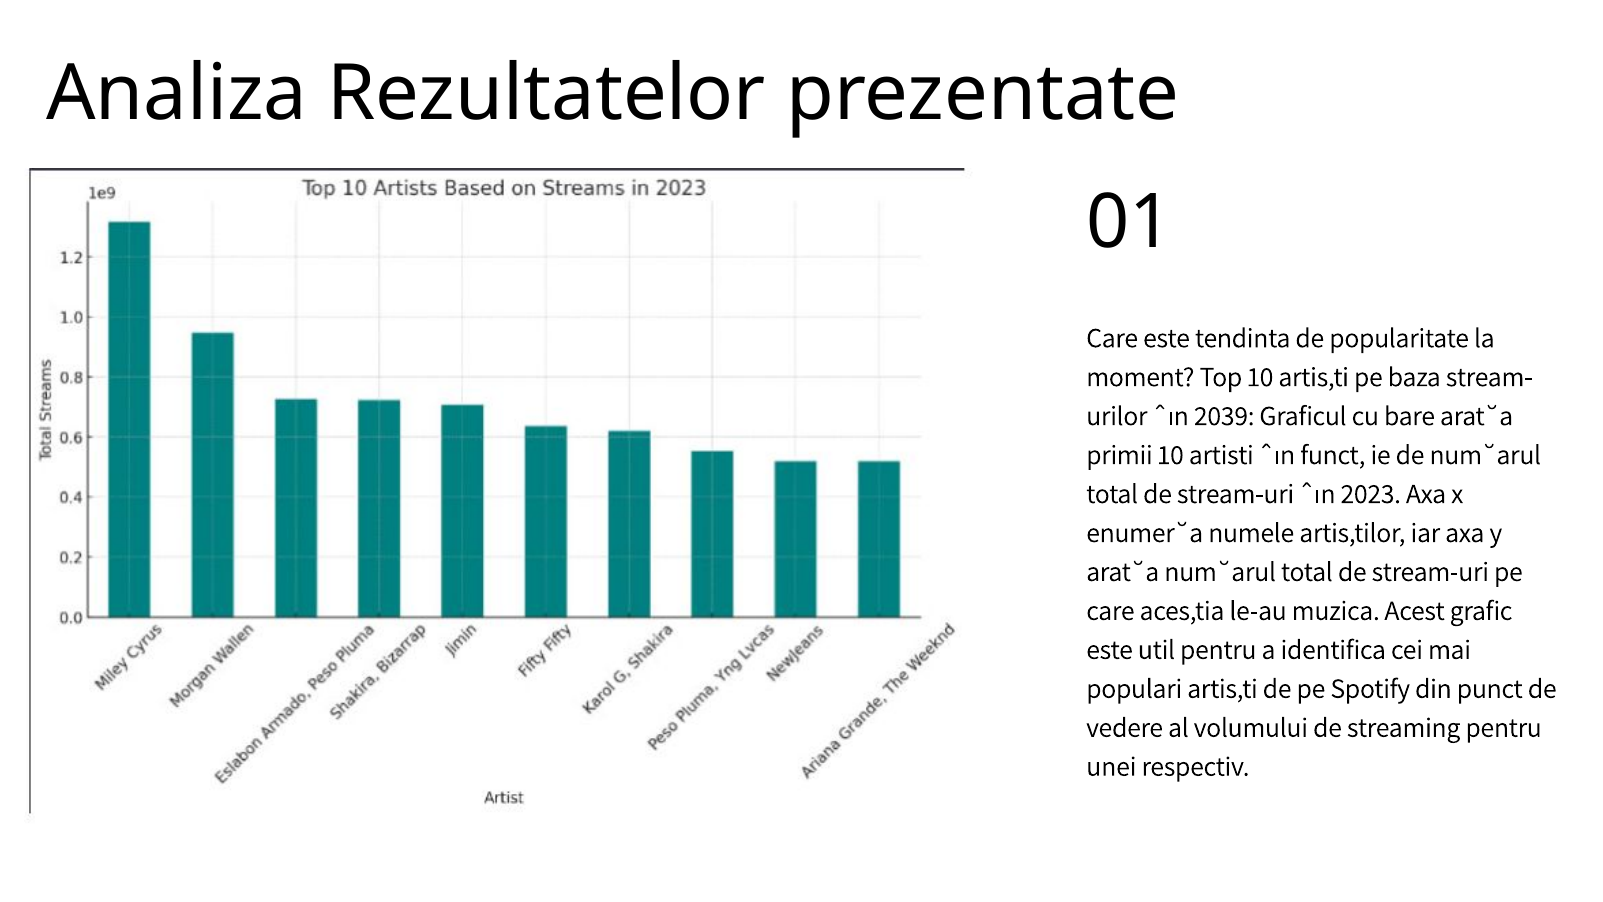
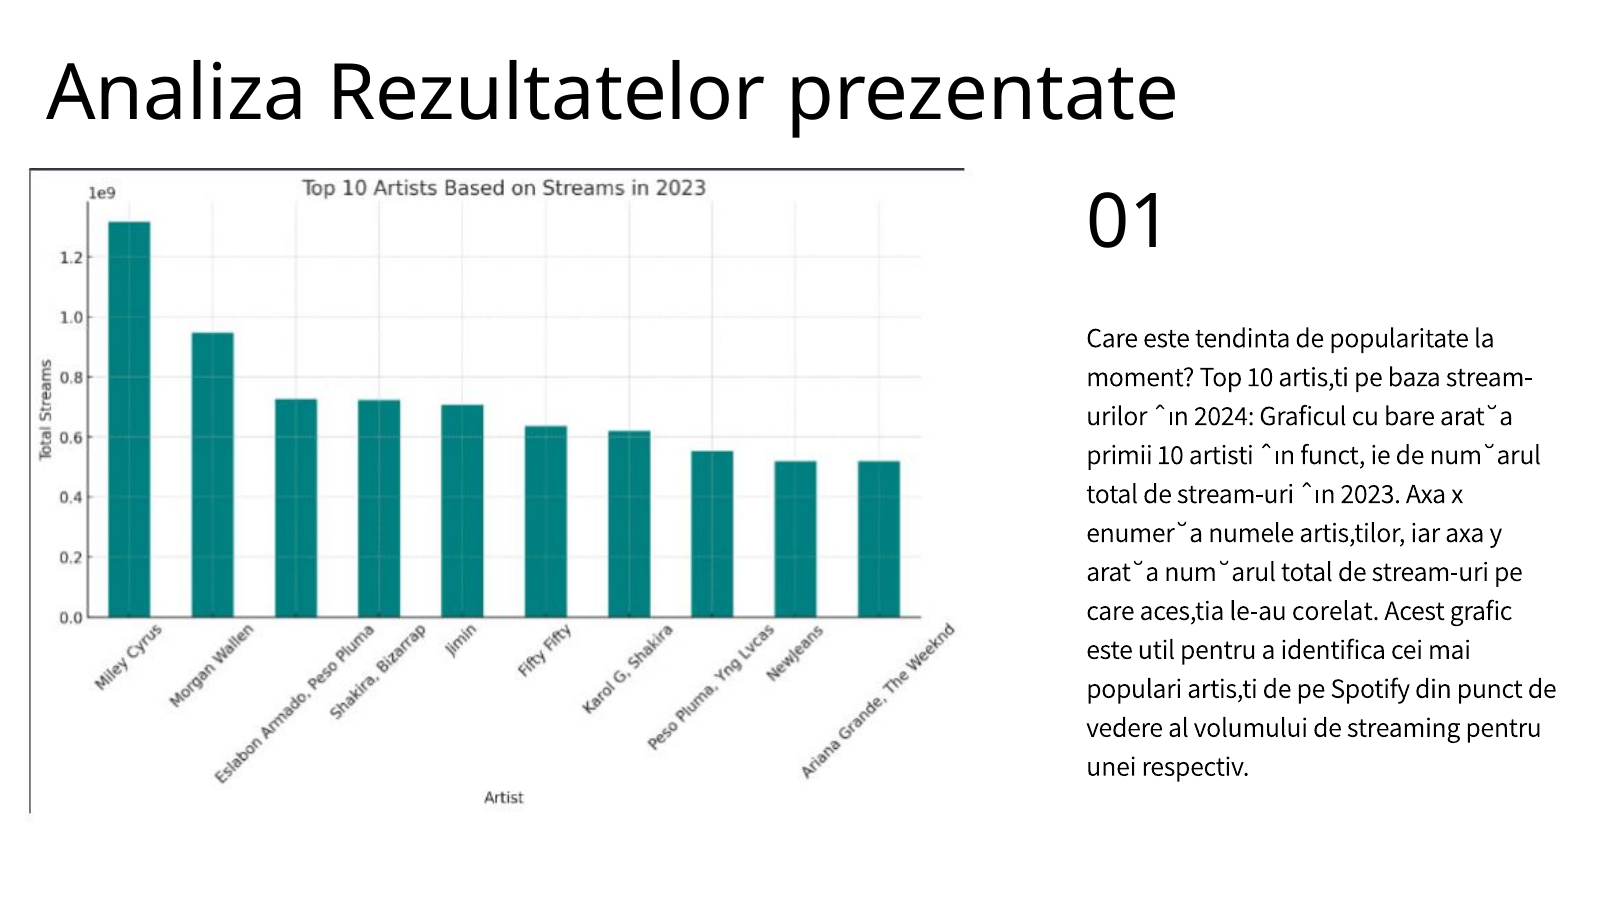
2039: 2039 -> 2024 (1224, 416)
muzica: muzica -> corelat (1336, 611)
